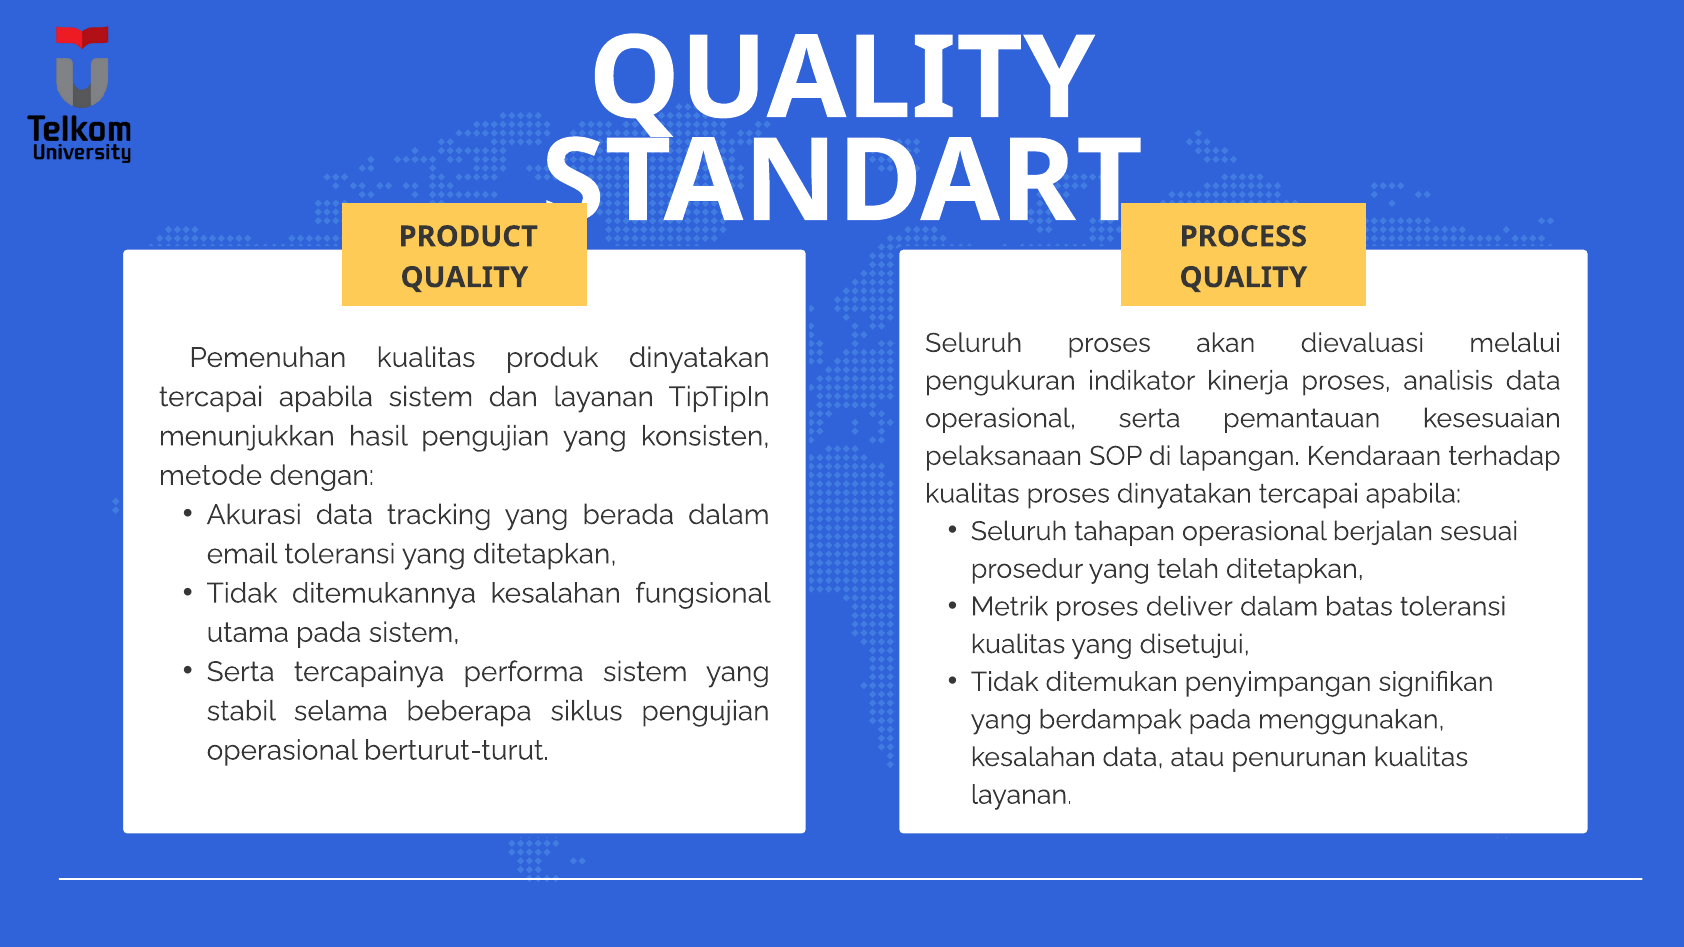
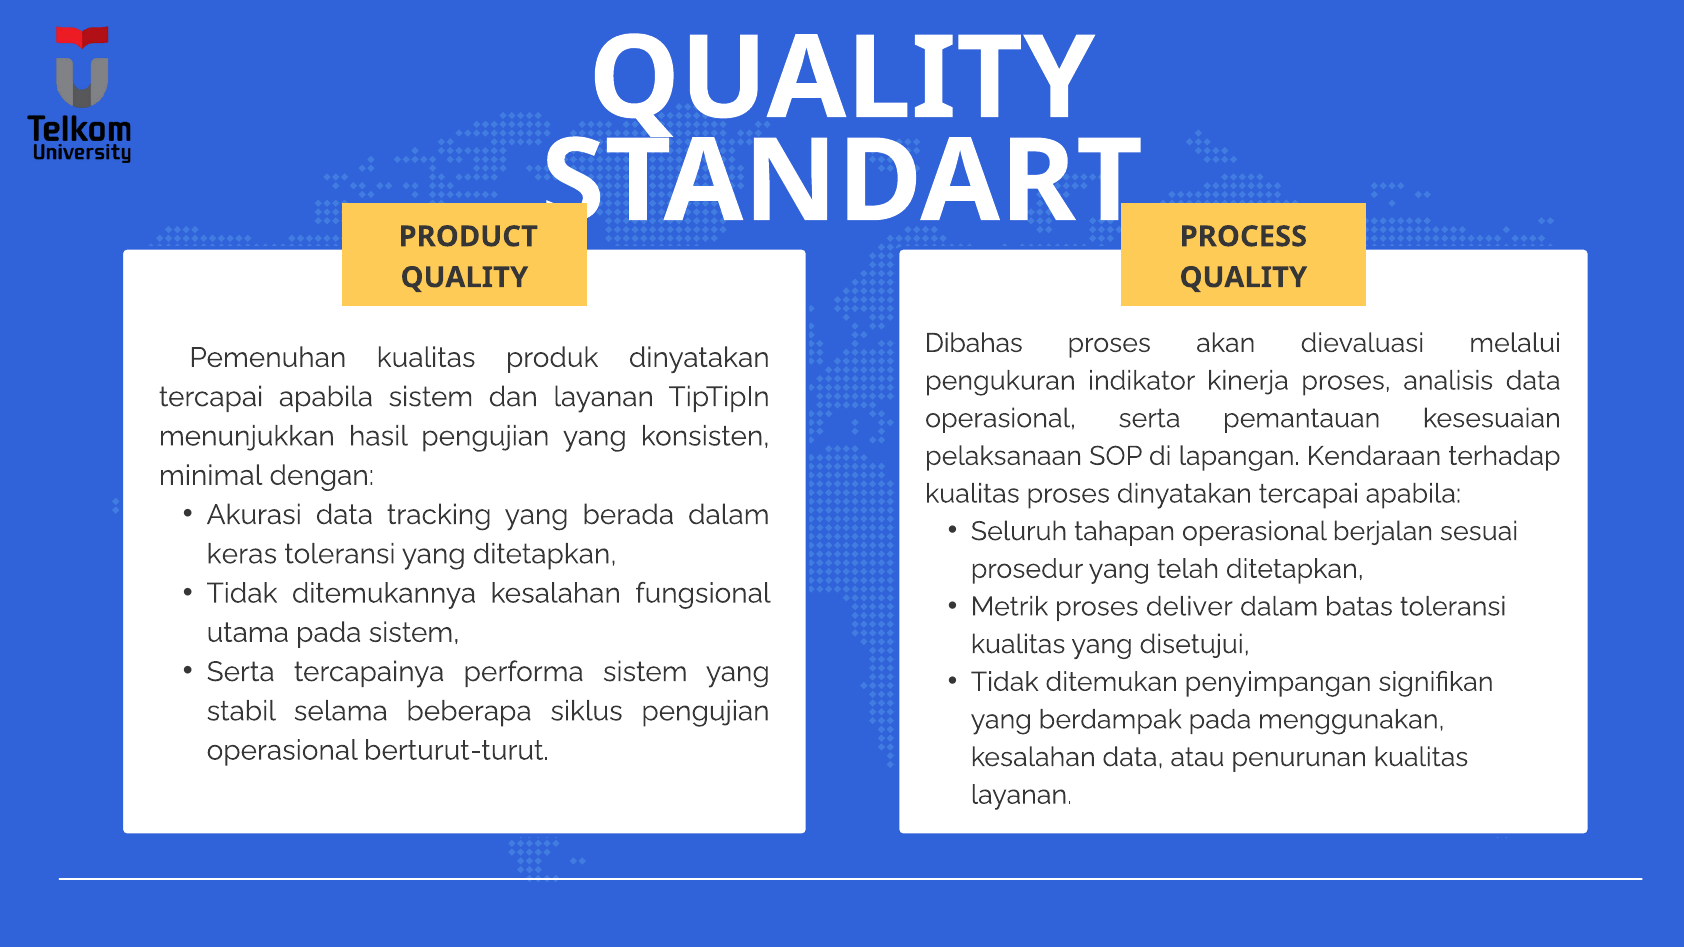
Seluruh: Seluruh -> Dibahas (974, 343)
metode: metode -> minimal (211, 476)
email: email -> keras (242, 554)
